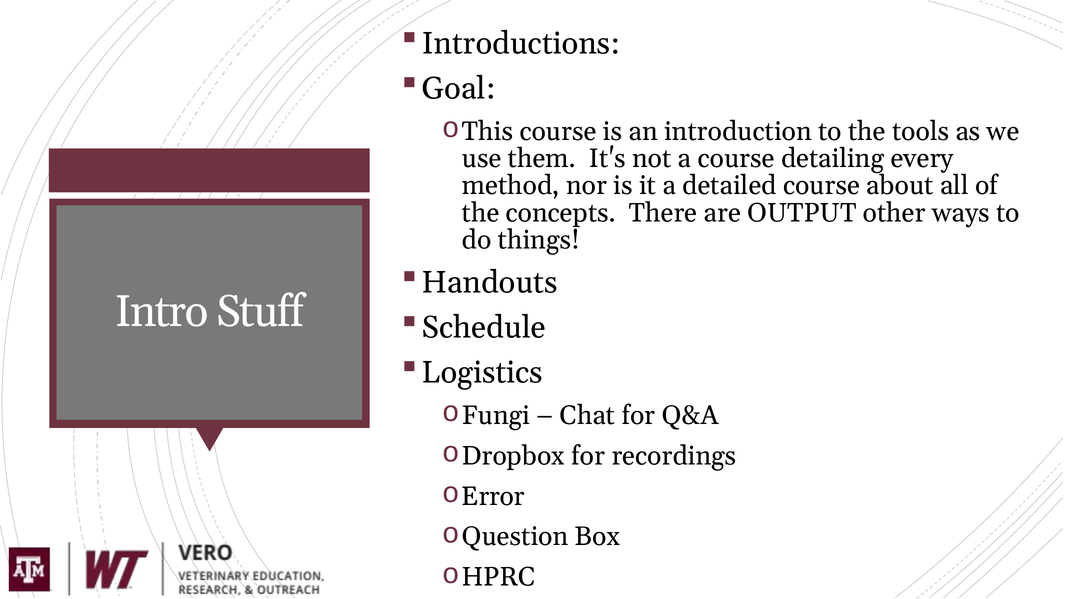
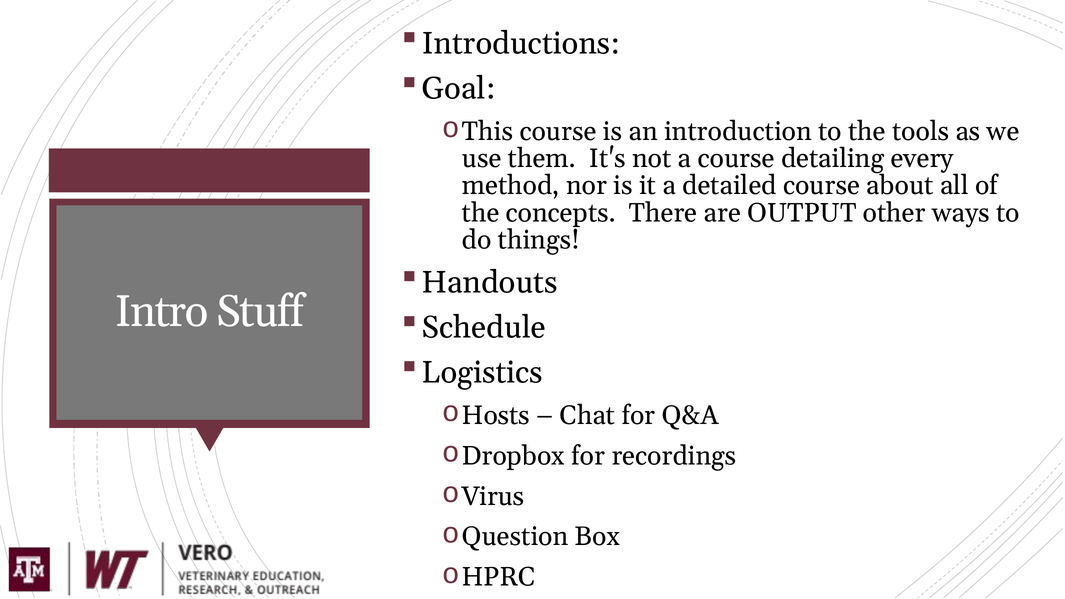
Fungi: Fungi -> Hosts (496, 415)
Error: Error -> Virus (493, 496)
